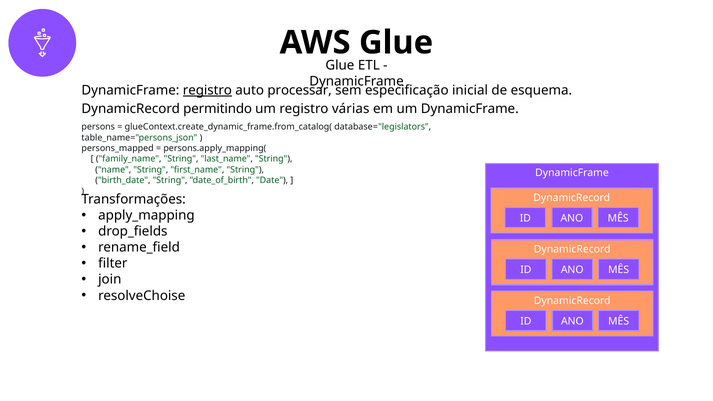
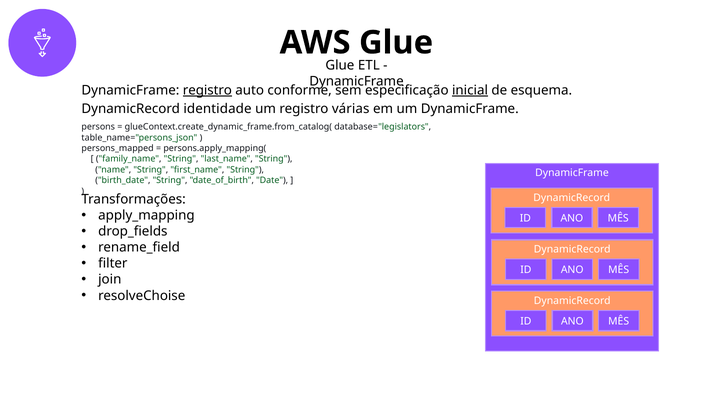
processar: processar -> conforme (300, 90)
inicial underline: none -> present (470, 90)
permitindo: permitindo -> identidade (218, 109)
